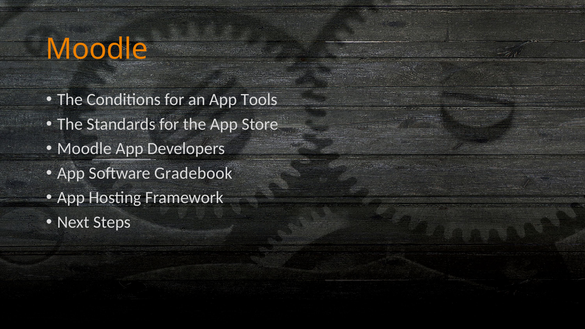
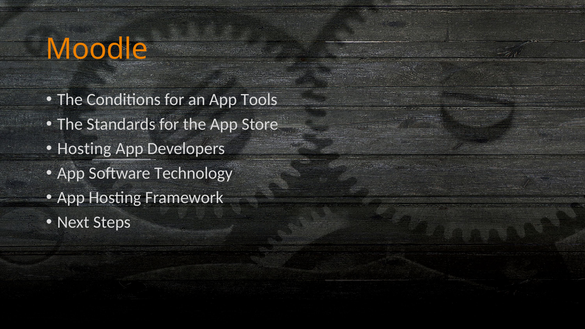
Moodle: Moodle -> Hosting (84, 149)
Gradebook: Gradebook -> Technology (193, 173)
